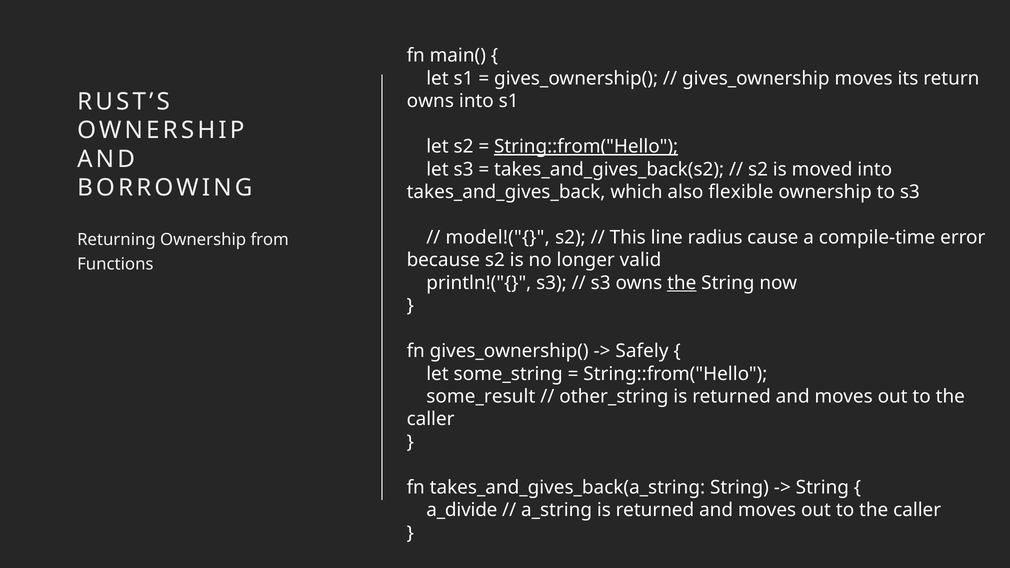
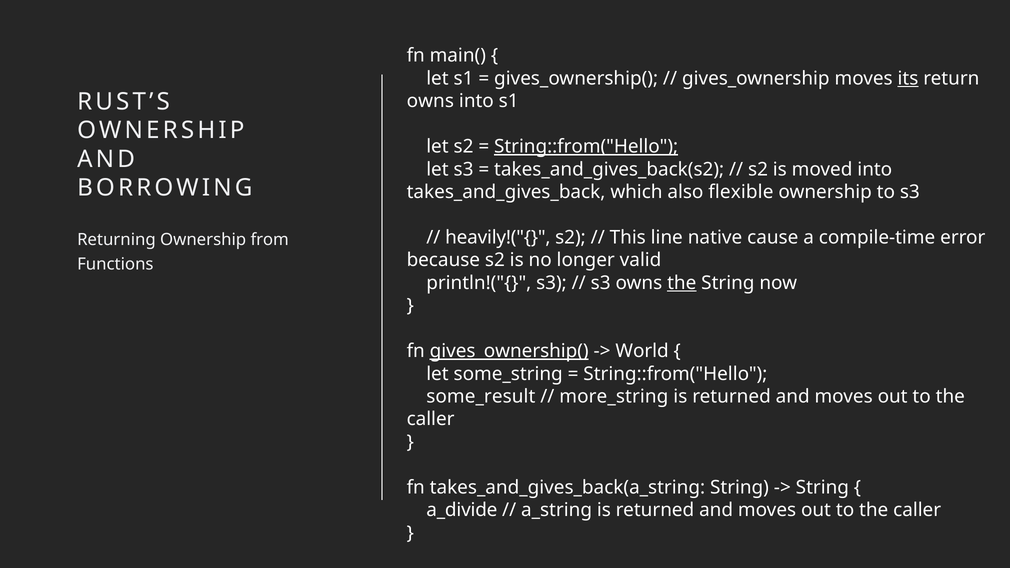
its underline: none -> present (908, 78)
model!("{: model!("{ -> heavily!("{ (498, 237)
radius: radius -> native (715, 237)
gives_ownership( underline: none -> present (509, 351)
Safely: Safely -> World (642, 351)
other_string: other_string -> more_string (614, 397)
